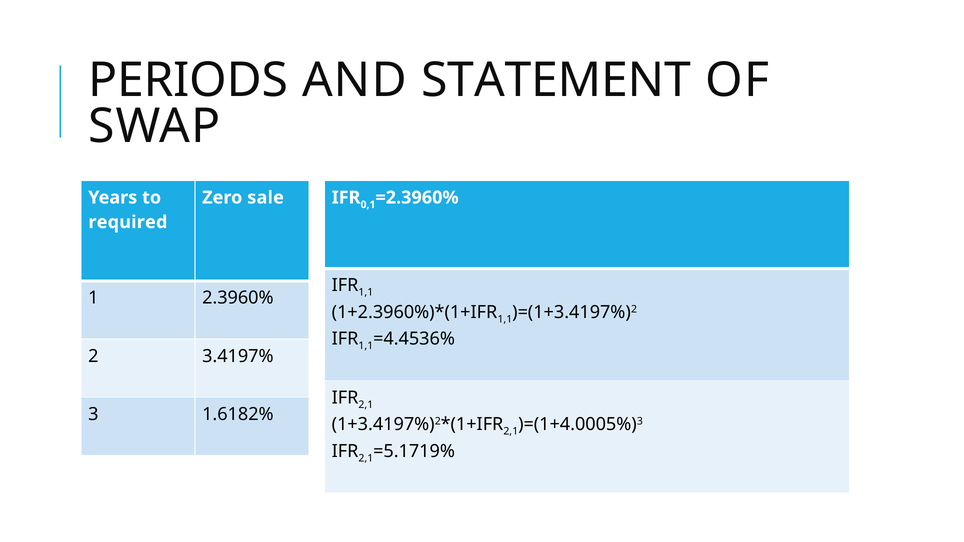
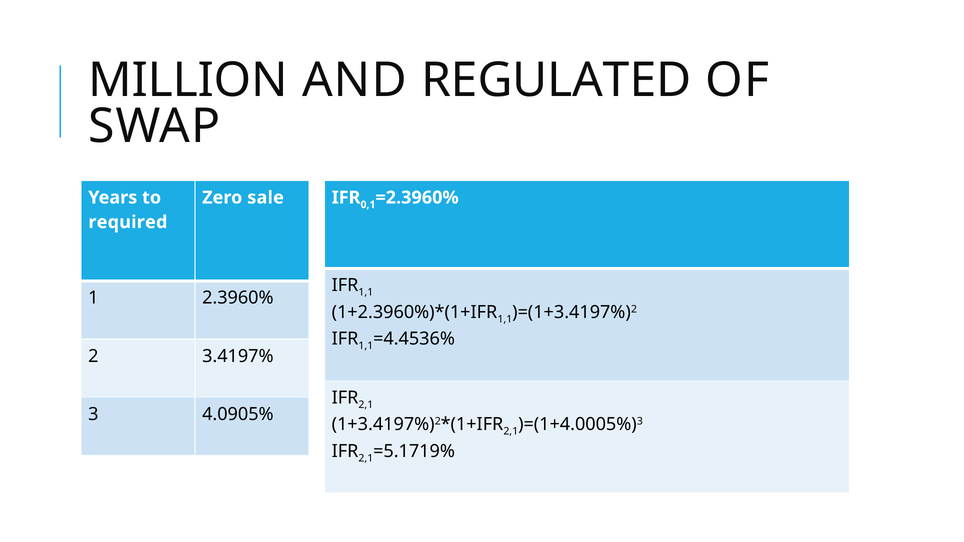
PERIODS: PERIODS -> MILLION (188, 80)
STATEMENT: STATEMENT -> REGULATED (556, 80)
1.6182%: 1.6182% -> 4.0905% (238, 414)
